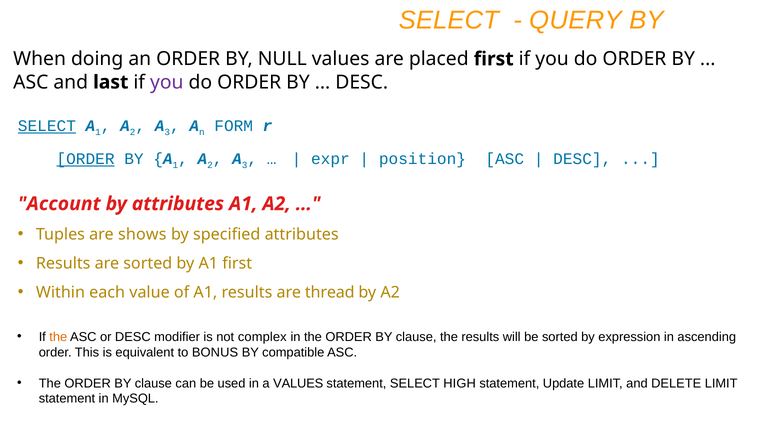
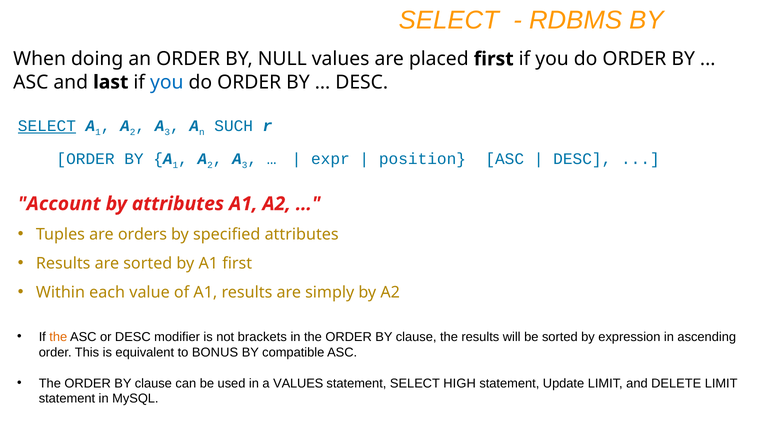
QUERY: QUERY -> RDBMS (576, 20)
you colour: purple -> blue (167, 82)
FORM: FORM -> SUCH (234, 126)
ORDER underline: present -> none (86, 159)
shows: shows -> orders (142, 234)
thread: thread -> simply (330, 292)
complex: complex -> brackets (262, 337)
